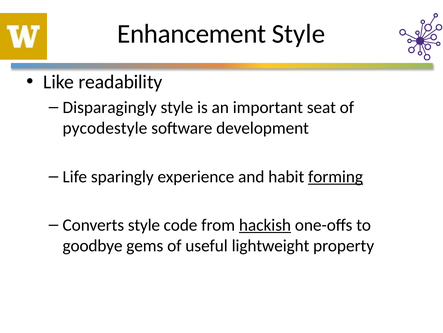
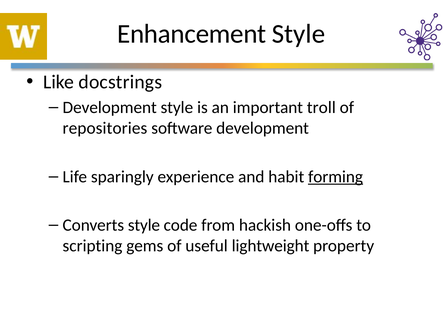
readability: readability -> docstrings (120, 82)
Disparagingly: Disparagingly -> Development (110, 107)
seat: seat -> troll (321, 107)
pycodestyle: pycodestyle -> repositories (105, 128)
hackish underline: present -> none (265, 225)
goodbye: goodbye -> scripting (93, 245)
